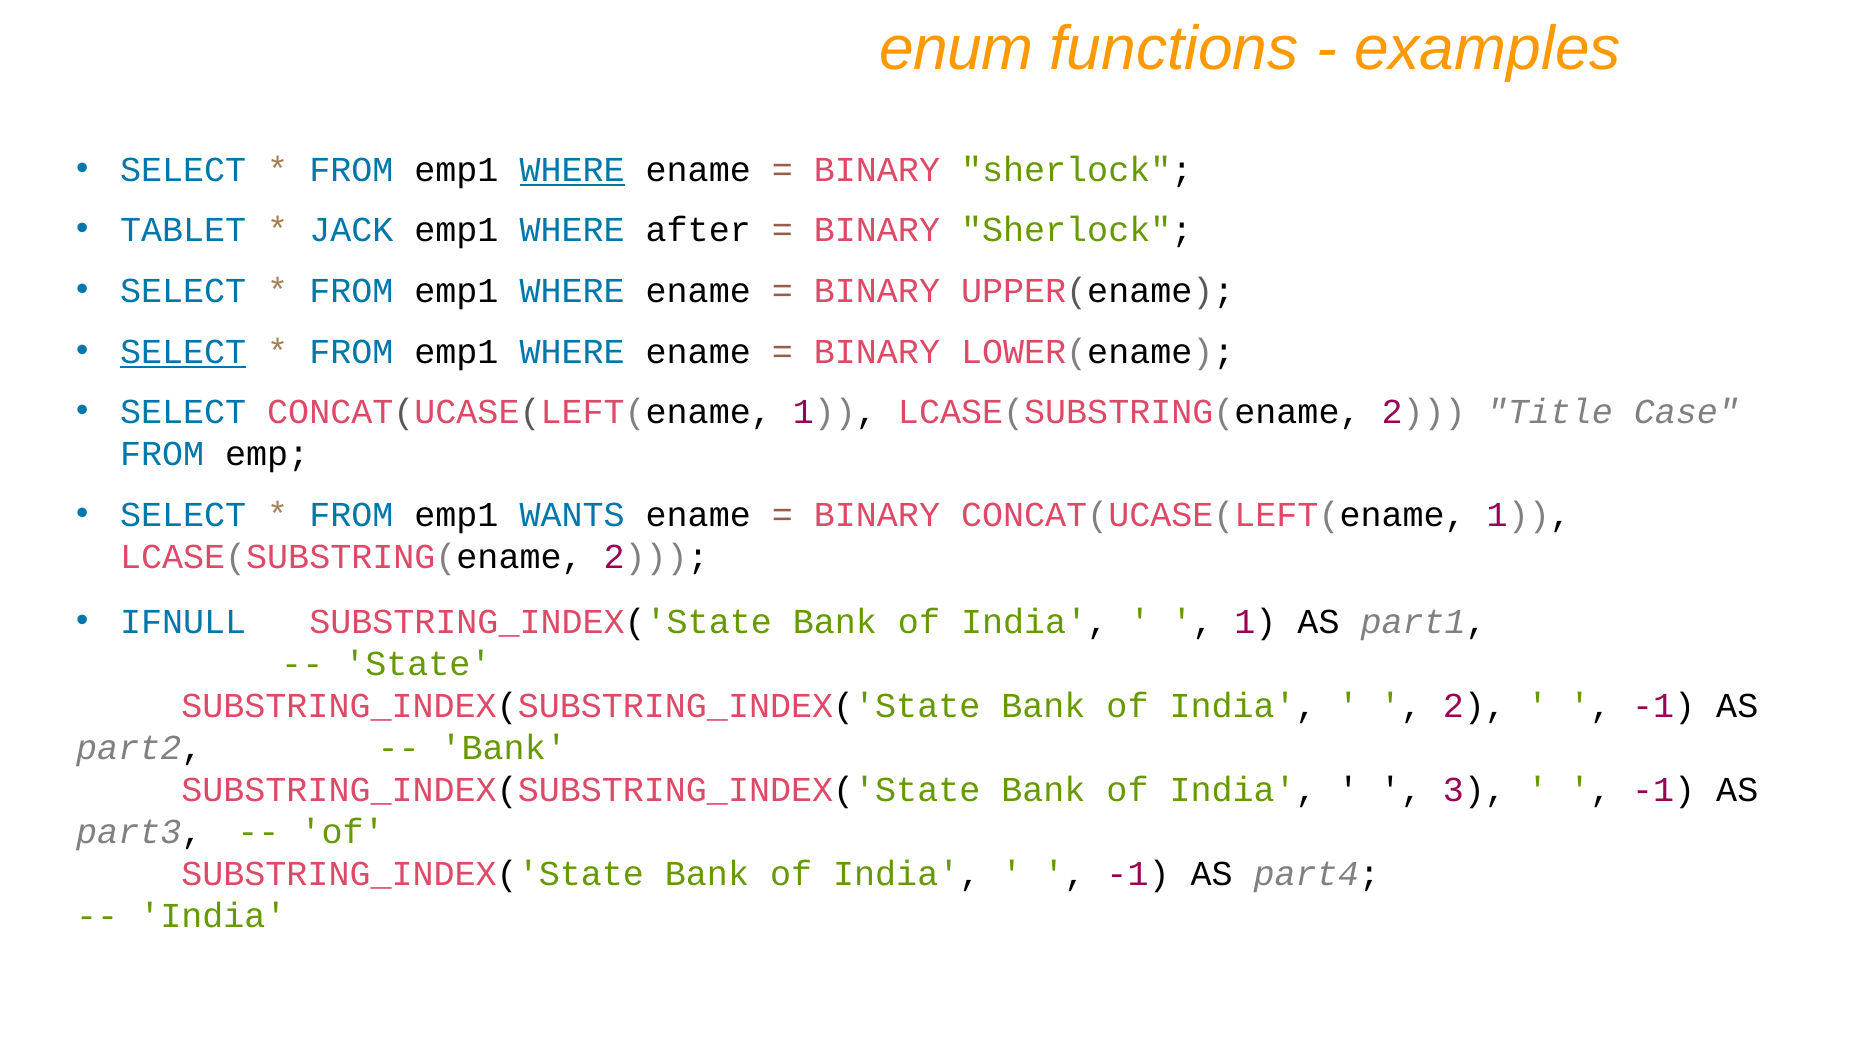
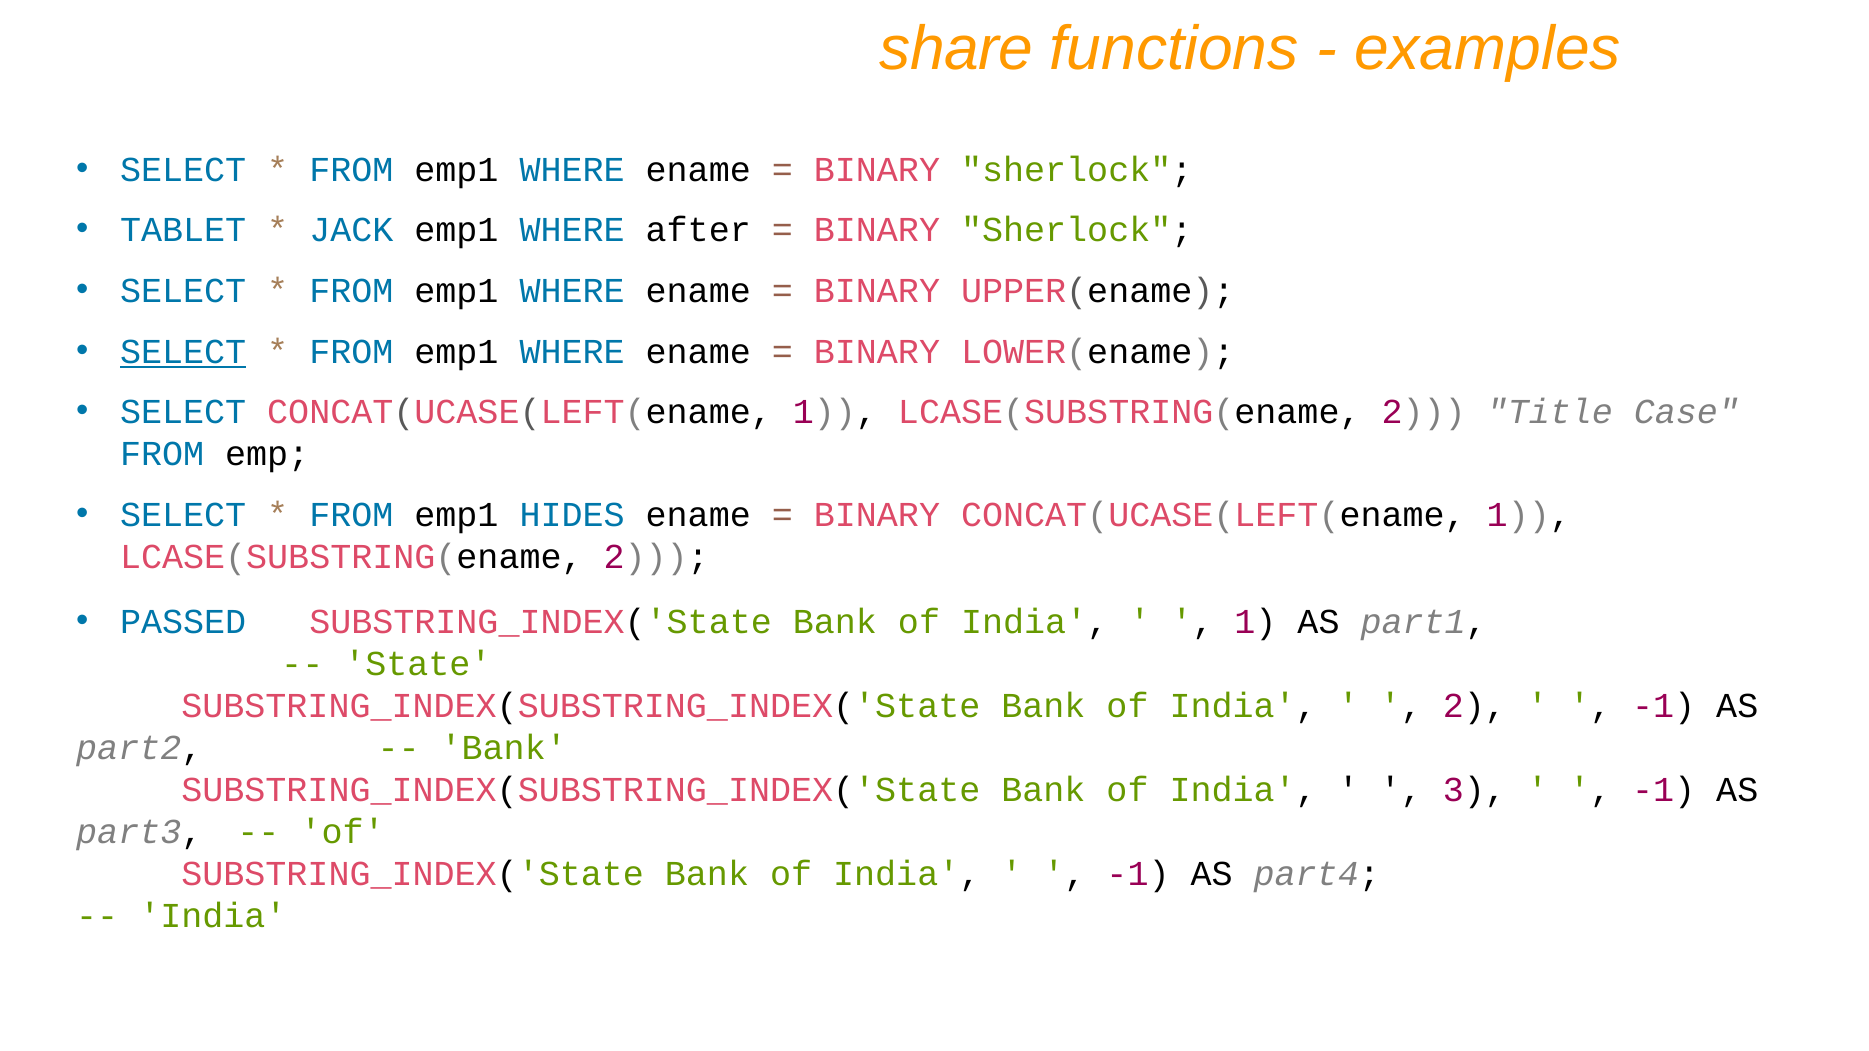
enum: enum -> share (956, 49)
WHERE underline: present -> none (572, 170)
WANTS: WANTS -> HIDES (572, 515)
IFNULL: IFNULL -> PASSED (183, 622)
